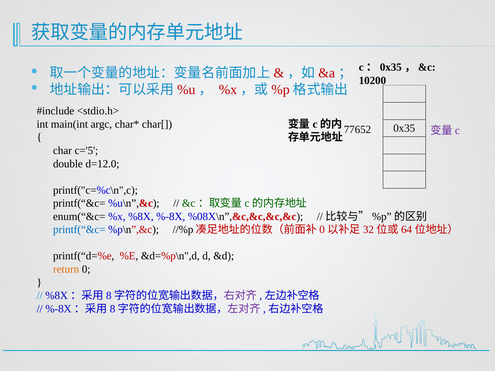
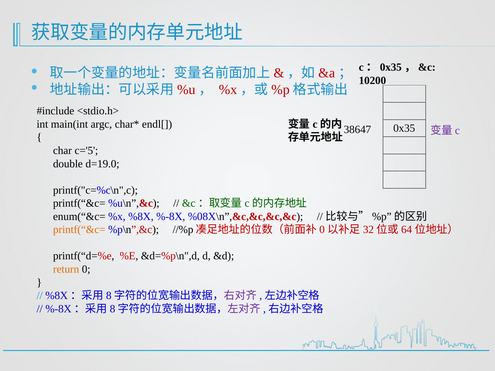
char[: char[ -> endl[ (157, 124)
77652: 77652 -> 38647 (357, 130)
d=12.0: d=12.0 -> d=19.0 (102, 164)
printf(“&c= colour: blue -> orange (79, 230)
